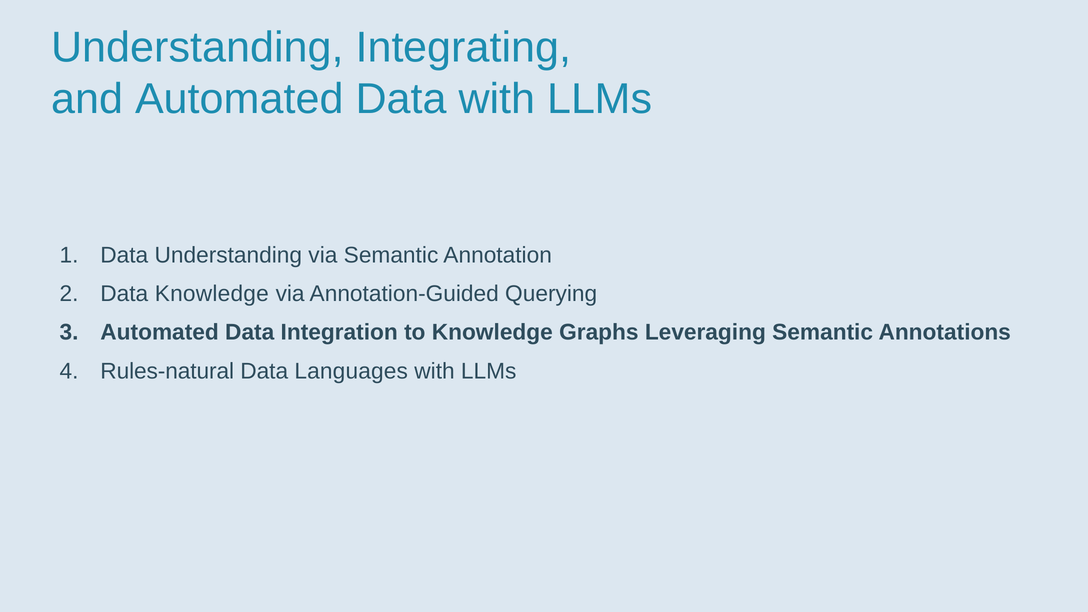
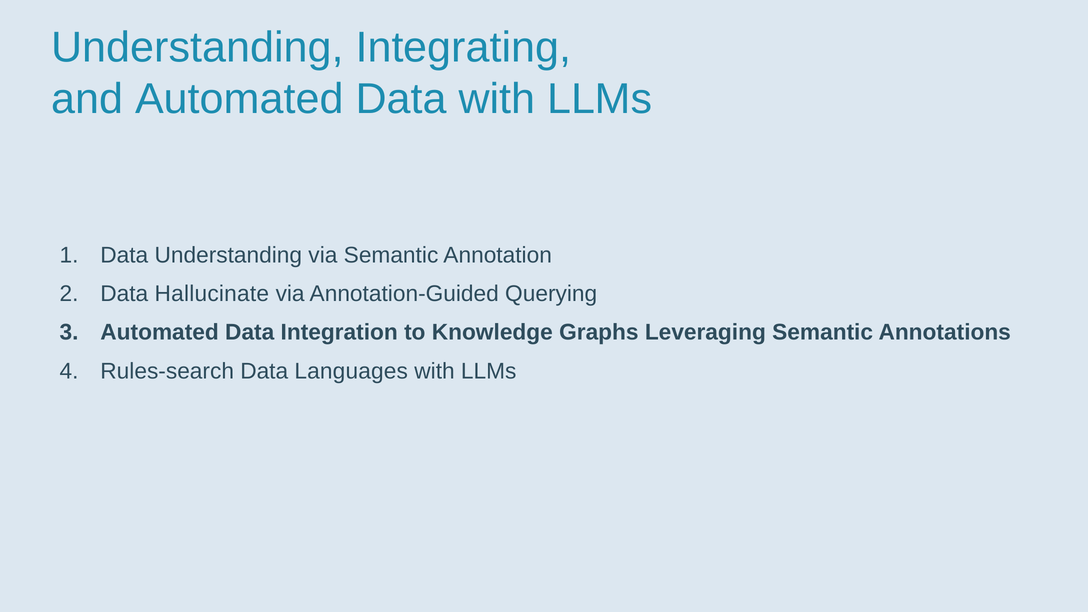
Data Knowledge: Knowledge -> Hallucinate (212, 294)
Rules-natural: Rules-natural -> Rules-search (167, 371)
